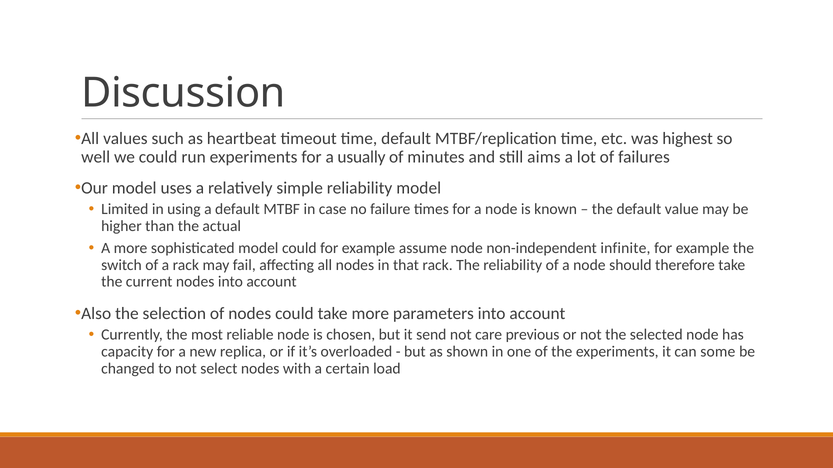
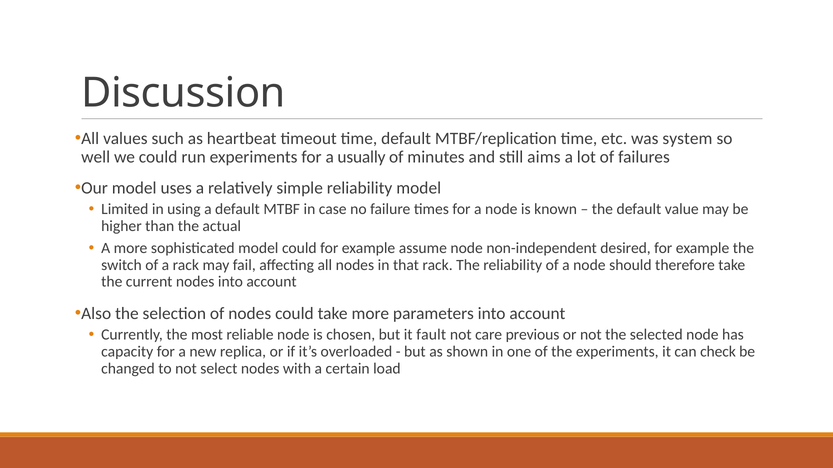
highest: highest -> system (687, 139)
infinite: infinite -> desired (626, 248)
send: send -> fault (431, 335)
some: some -> check (718, 352)
